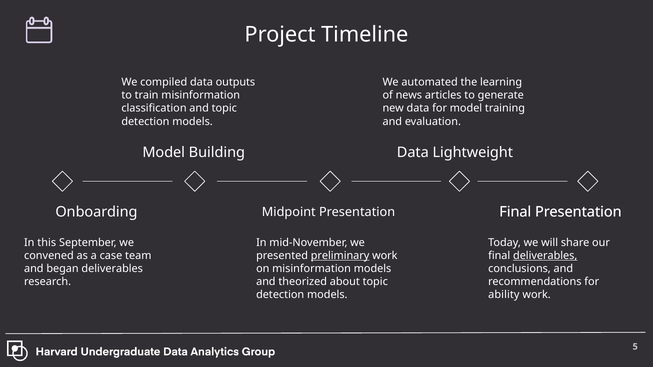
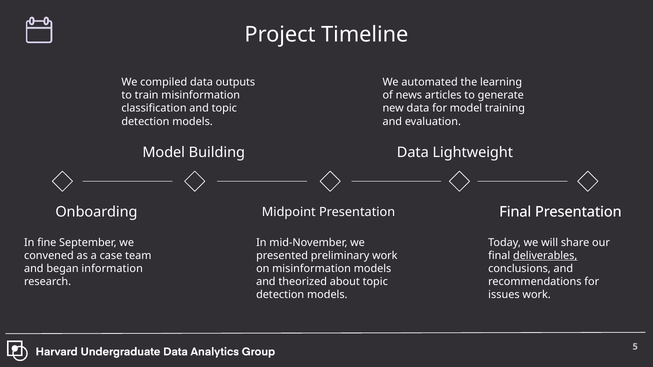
this: this -> fine (47, 243)
preliminary underline: present -> none (340, 256)
began deliverables: deliverables -> information (112, 269)
ability: ability -> issues (504, 295)
